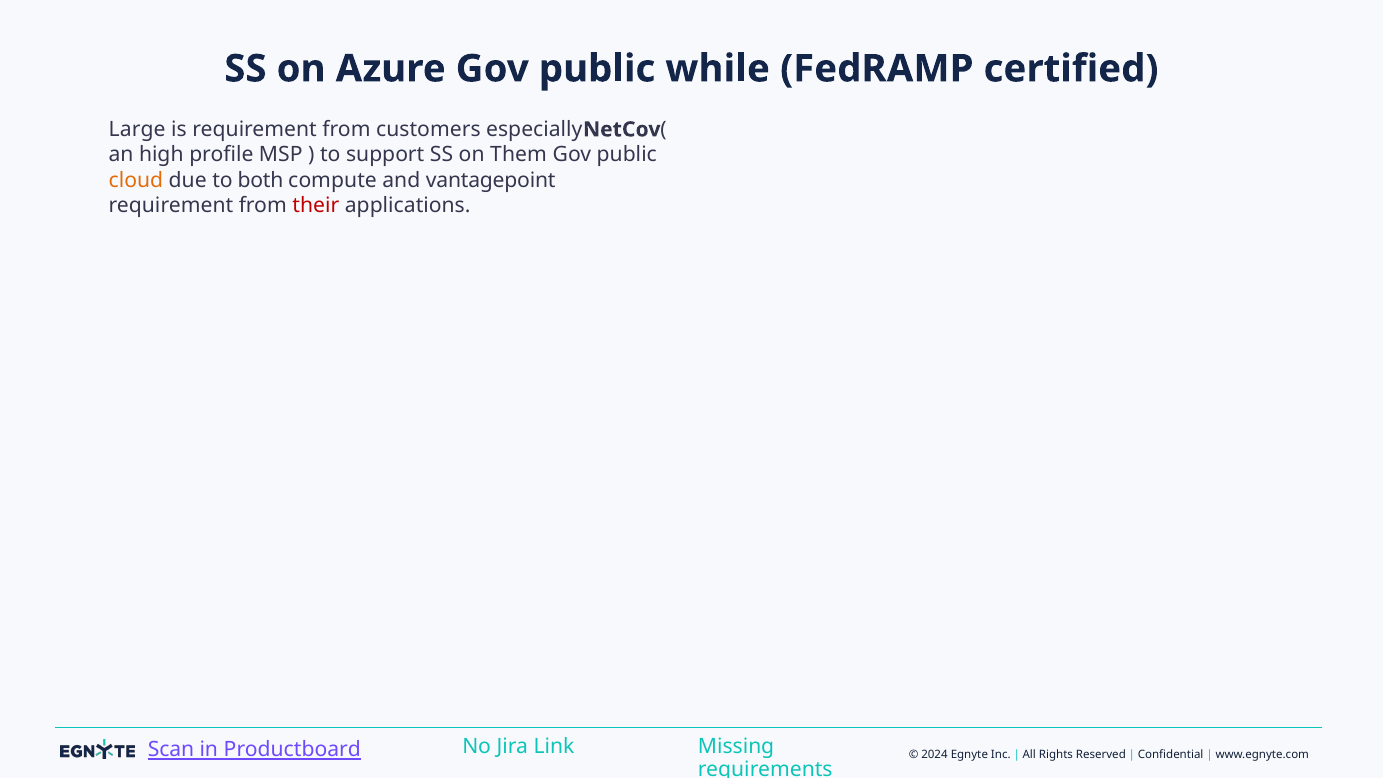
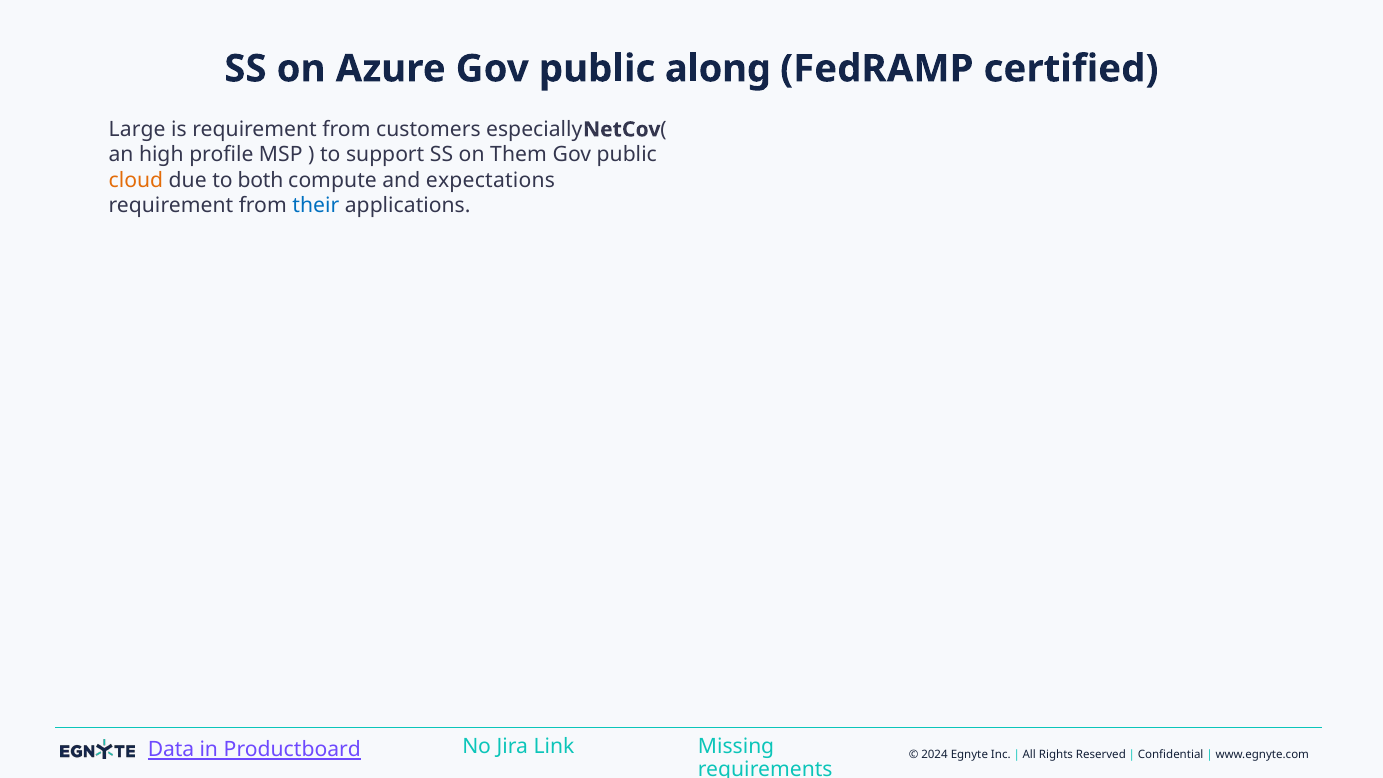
while: while -> along (718, 69)
vantagepoint: vantagepoint -> expectations (490, 180)
their colour: red -> blue (316, 206)
Scan: Scan -> Data (171, 749)
